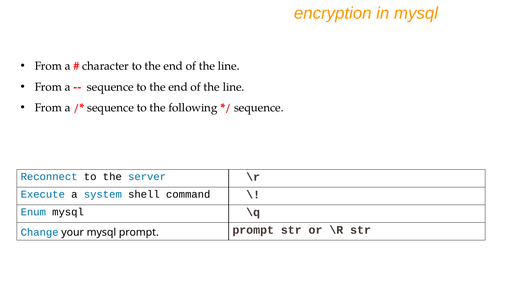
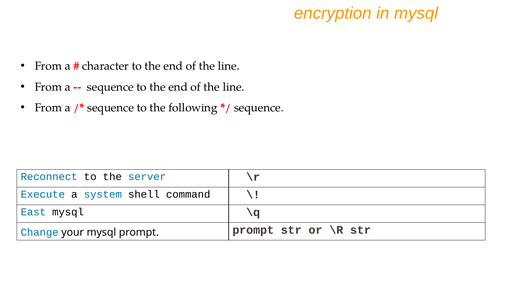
Enum: Enum -> East (33, 212)
